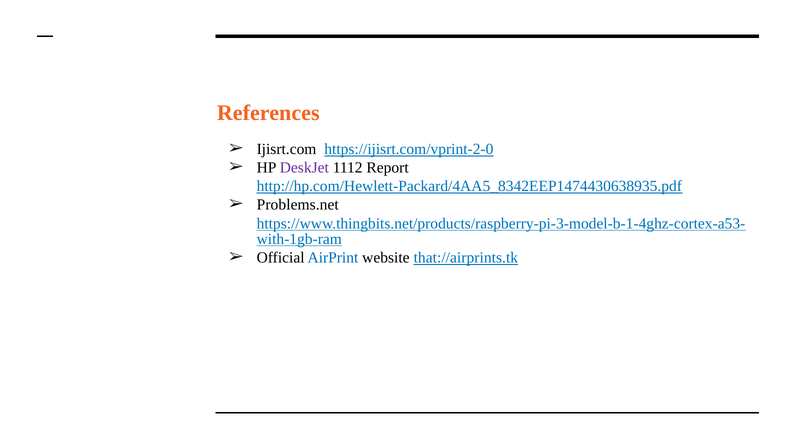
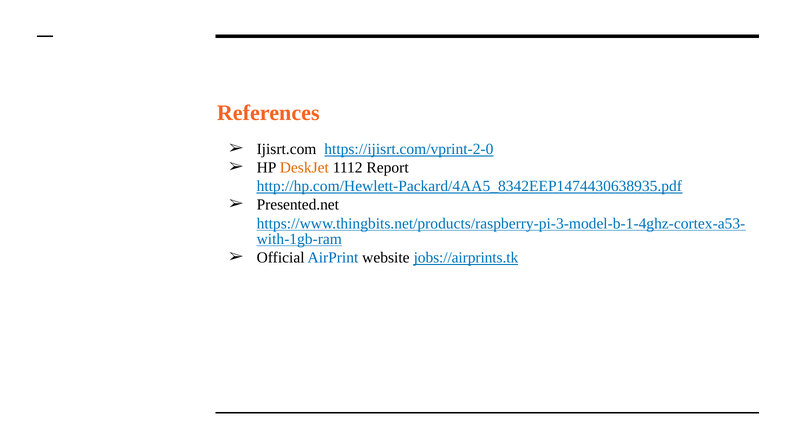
DeskJet colour: purple -> orange (304, 168)
Problems.net: Problems.net -> Presented.net (298, 205)
that://airprints.tk: that://airprints.tk -> jobs://airprints.tk (466, 257)
